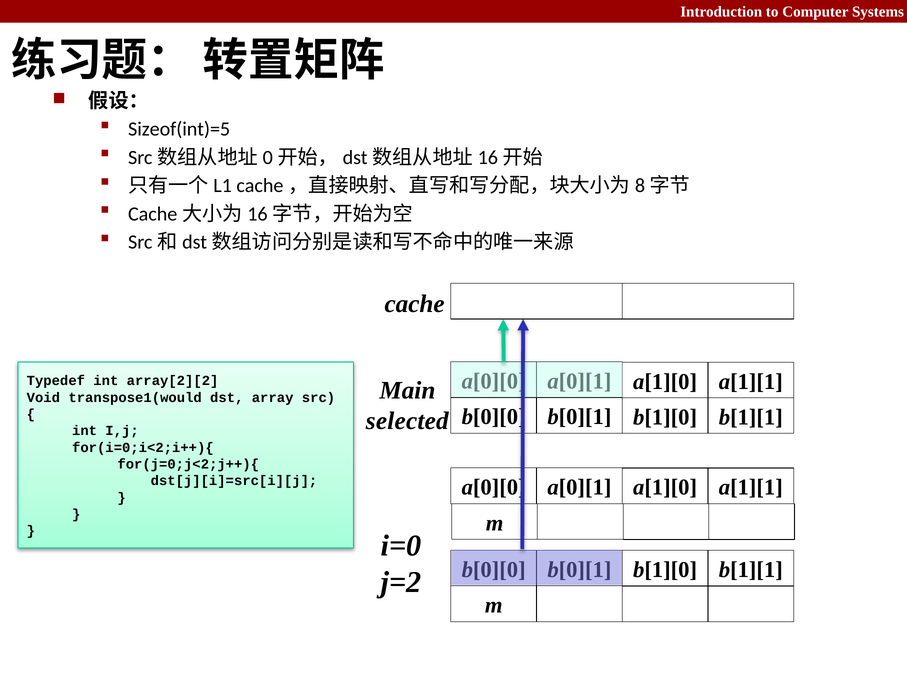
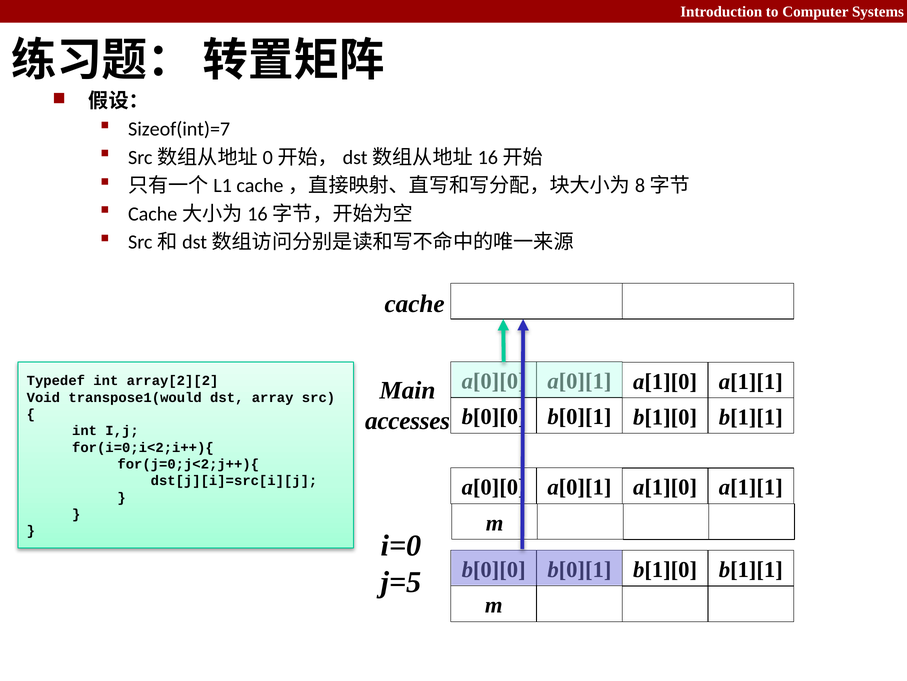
Sizeof(int)=5: Sizeof(int)=5 -> Sizeof(int)=7 (179, 129)
selected: selected -> accesses (408, 420)
j=2: j=2 -> j=5 (401, 581)
